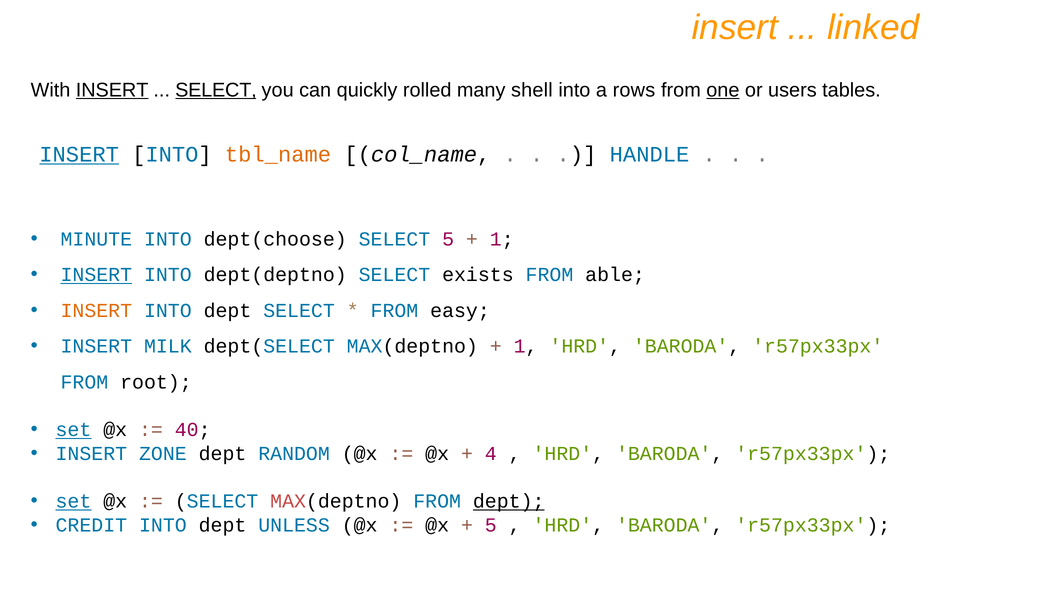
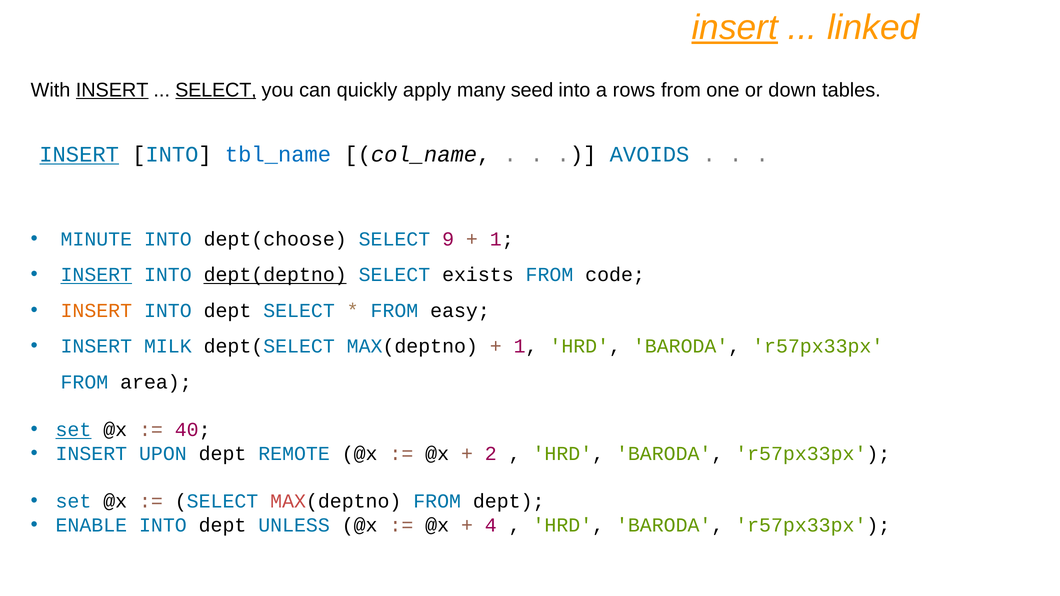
insert underline: none -> present (735, 28)
rolled: rolled -> apply (427, 90)
shell: shell -> seed (532, 90)
one underline: present -> none (723, 90)
users: users -> down (792, 90)
tbl_name colour: orange -> blue (278, 155)
HANDLE: HANDLE -> AVOIDS (650, 155)
SELECT 5: 5 -> 9 (448, 239)
dept(deptno underline: none -> present (275, 275)
able: able -> code (615, 275)
root: root -> area (156, 382)
ZONE: ZONE -> UPON (163, 454)
RANDOM: RANDOM -> REMOTE (294, 454)
4: 4 -> 2 (491, 454)
set underline: present -> none (73, 502)
dept underline: present -> none (509, 502)
CREDIT: CREDIT -> ENABLE (91, 525)
5: 5 -> 4 (491, 525)
